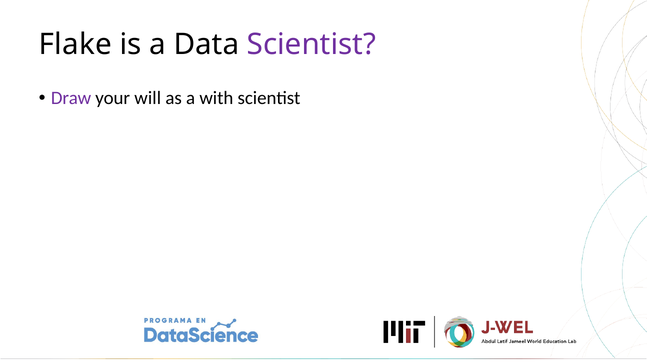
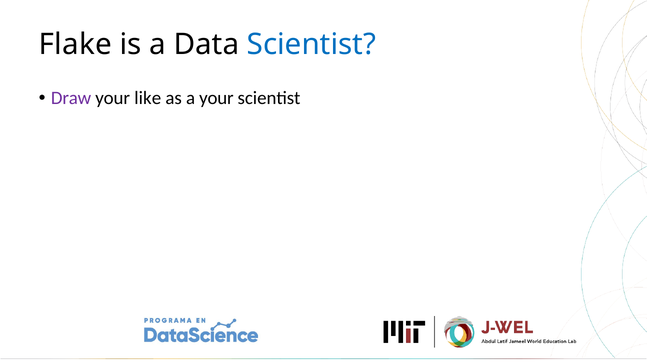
Scientist colour: purple -> blue (311, 45)
will: will -> like (148, 98)
a with: with -> your (216, 98)
